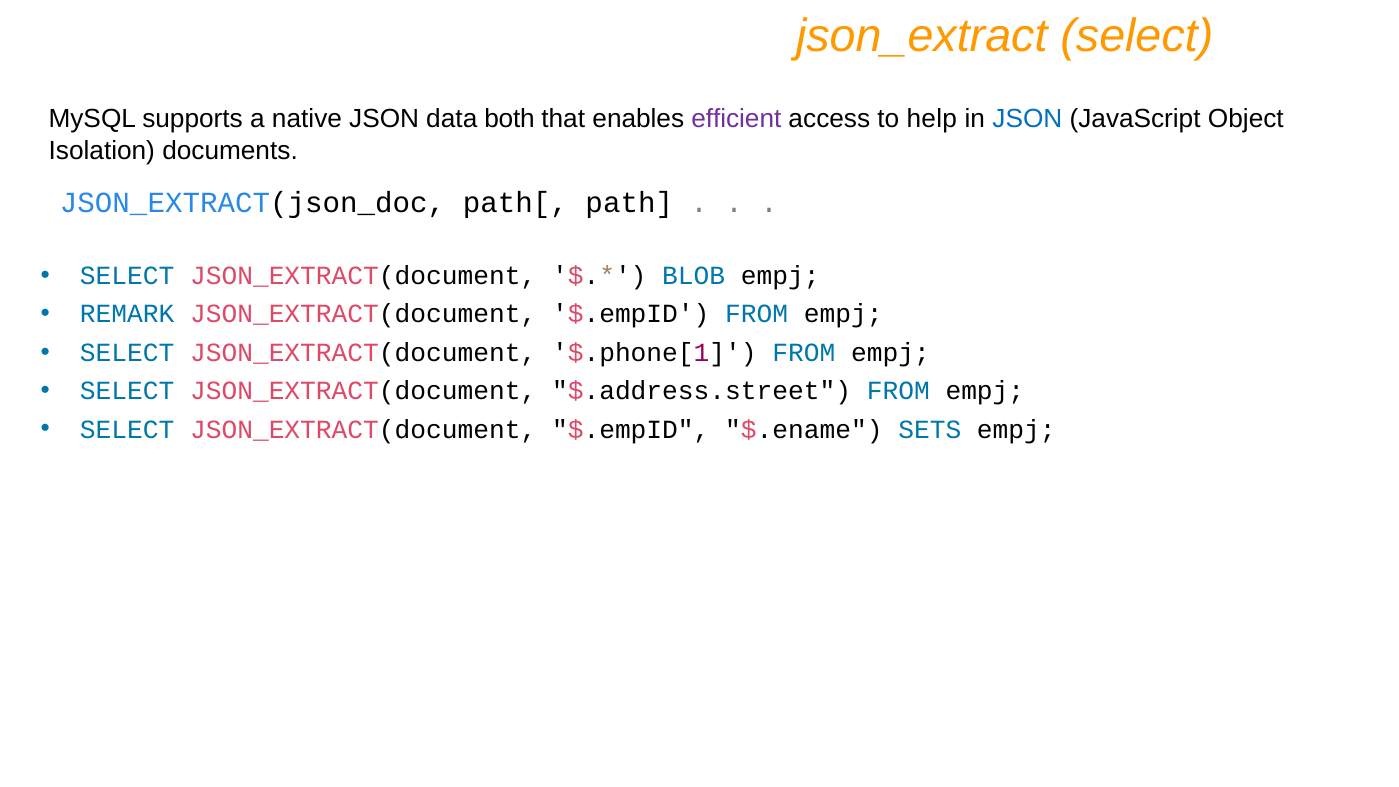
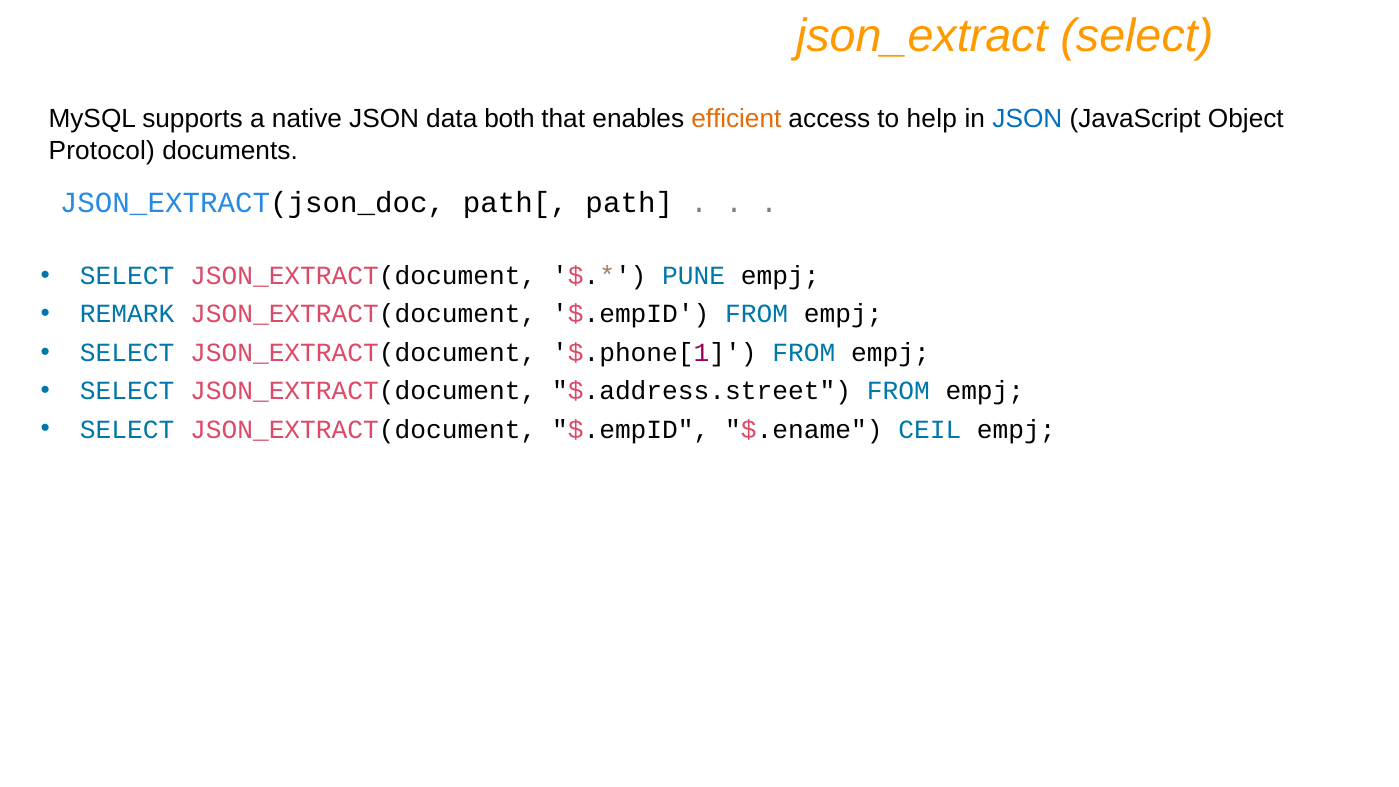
efficient colour: purple -> orange (736, 119)
Isolation: Isolation -> Protocol (102, 150)
BLOB: BLOB -> PUNE (694, 276)
SETS: SETS -> CEIL (930, 430)
